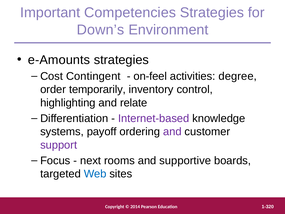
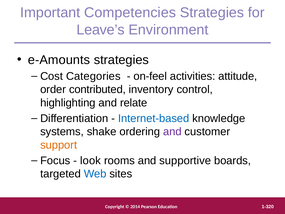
Down’s: Down’s -> Leave’s (101, 30)
Contingent: Contingent -> Categories (93, 76)
degree: degree -> attitude (238, 76)
temporarily: temporarily -> contributed (97, 89)
Internet-based colour: purple -> blue (154, 118)
payoff: payoff -> shake (102, 132)
support colour: purple -> orange (59, 145)
next: next -> look (91, 160)
